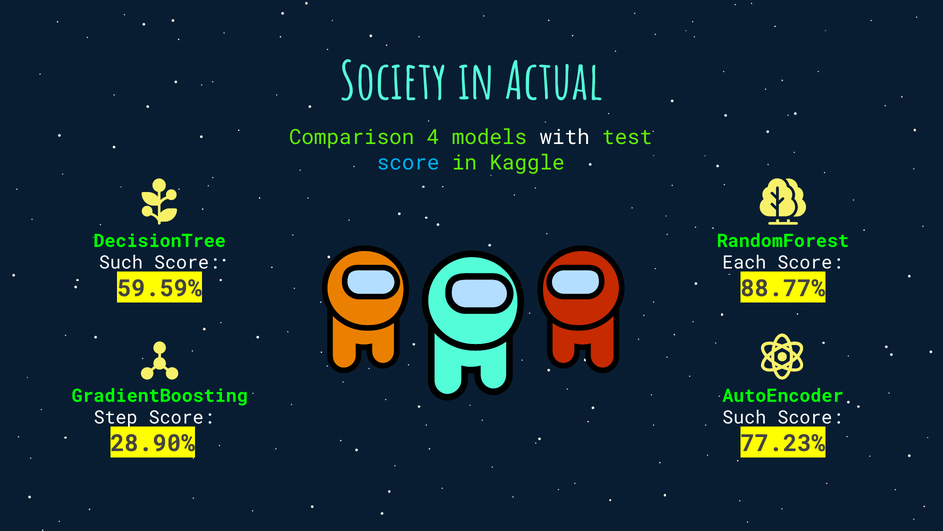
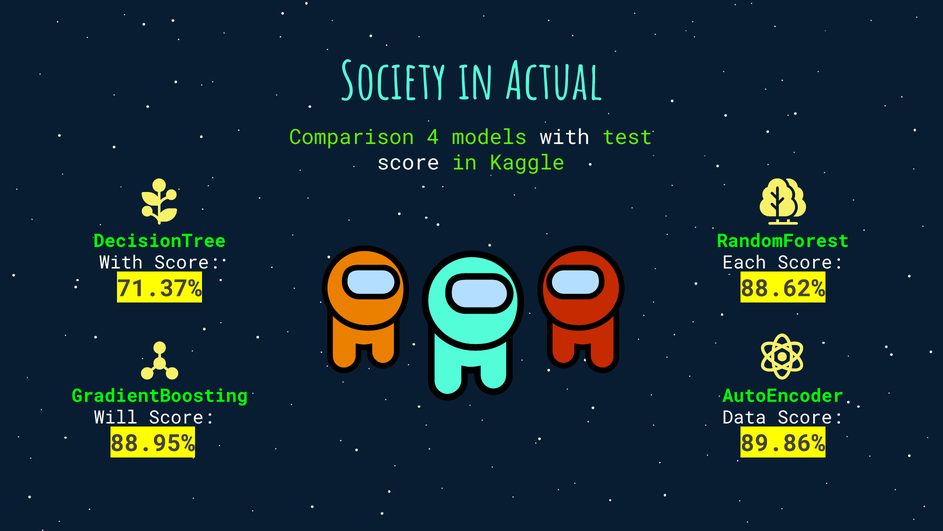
score colour: light blue -> white (408, 162)
Such: Such -> With (121, 263)
59.59%: 59.59% -> 71.37% (160, 288)
88.77%: 88.77% -> 88.62% (783, 288)
Step: Step -> Will (116, 417)
Such: Such -> Data (744, 417)
28.90%: 28.90% -> 88.95% (153, 443)
77.23%: 77.23% -> 89.86% (783, 443)
